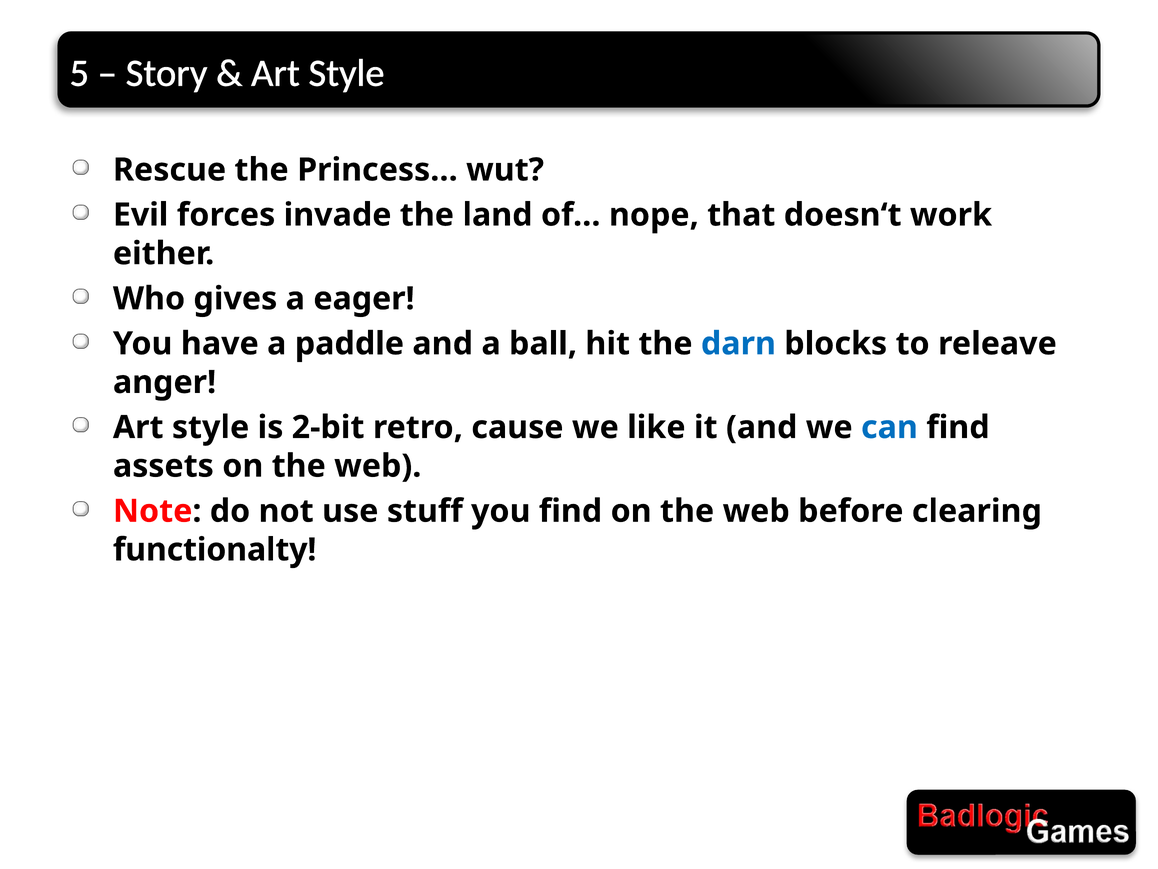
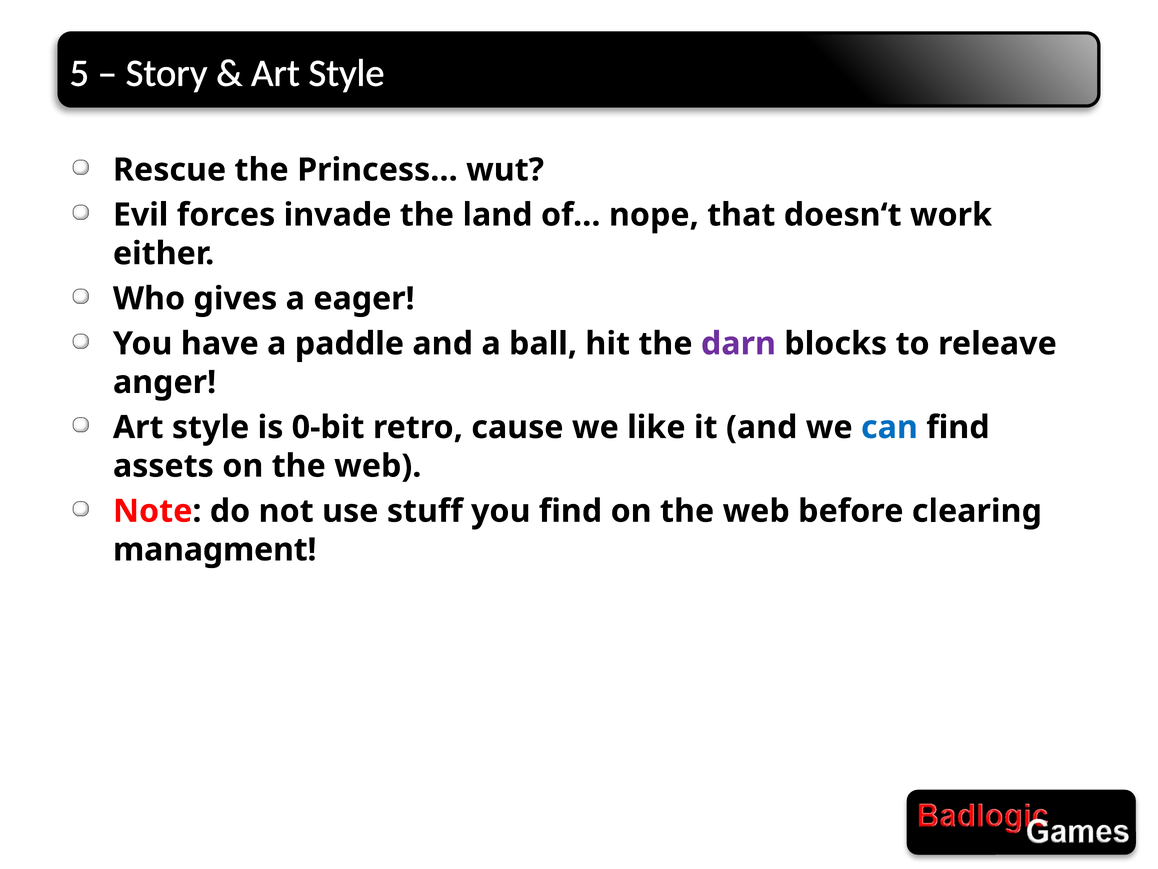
darn colour: blue -> purple (738, 344)
2-bit: 2-bit -> 0-bit (328, 427)
functionalty: functionalty -> managment (215, 549)
